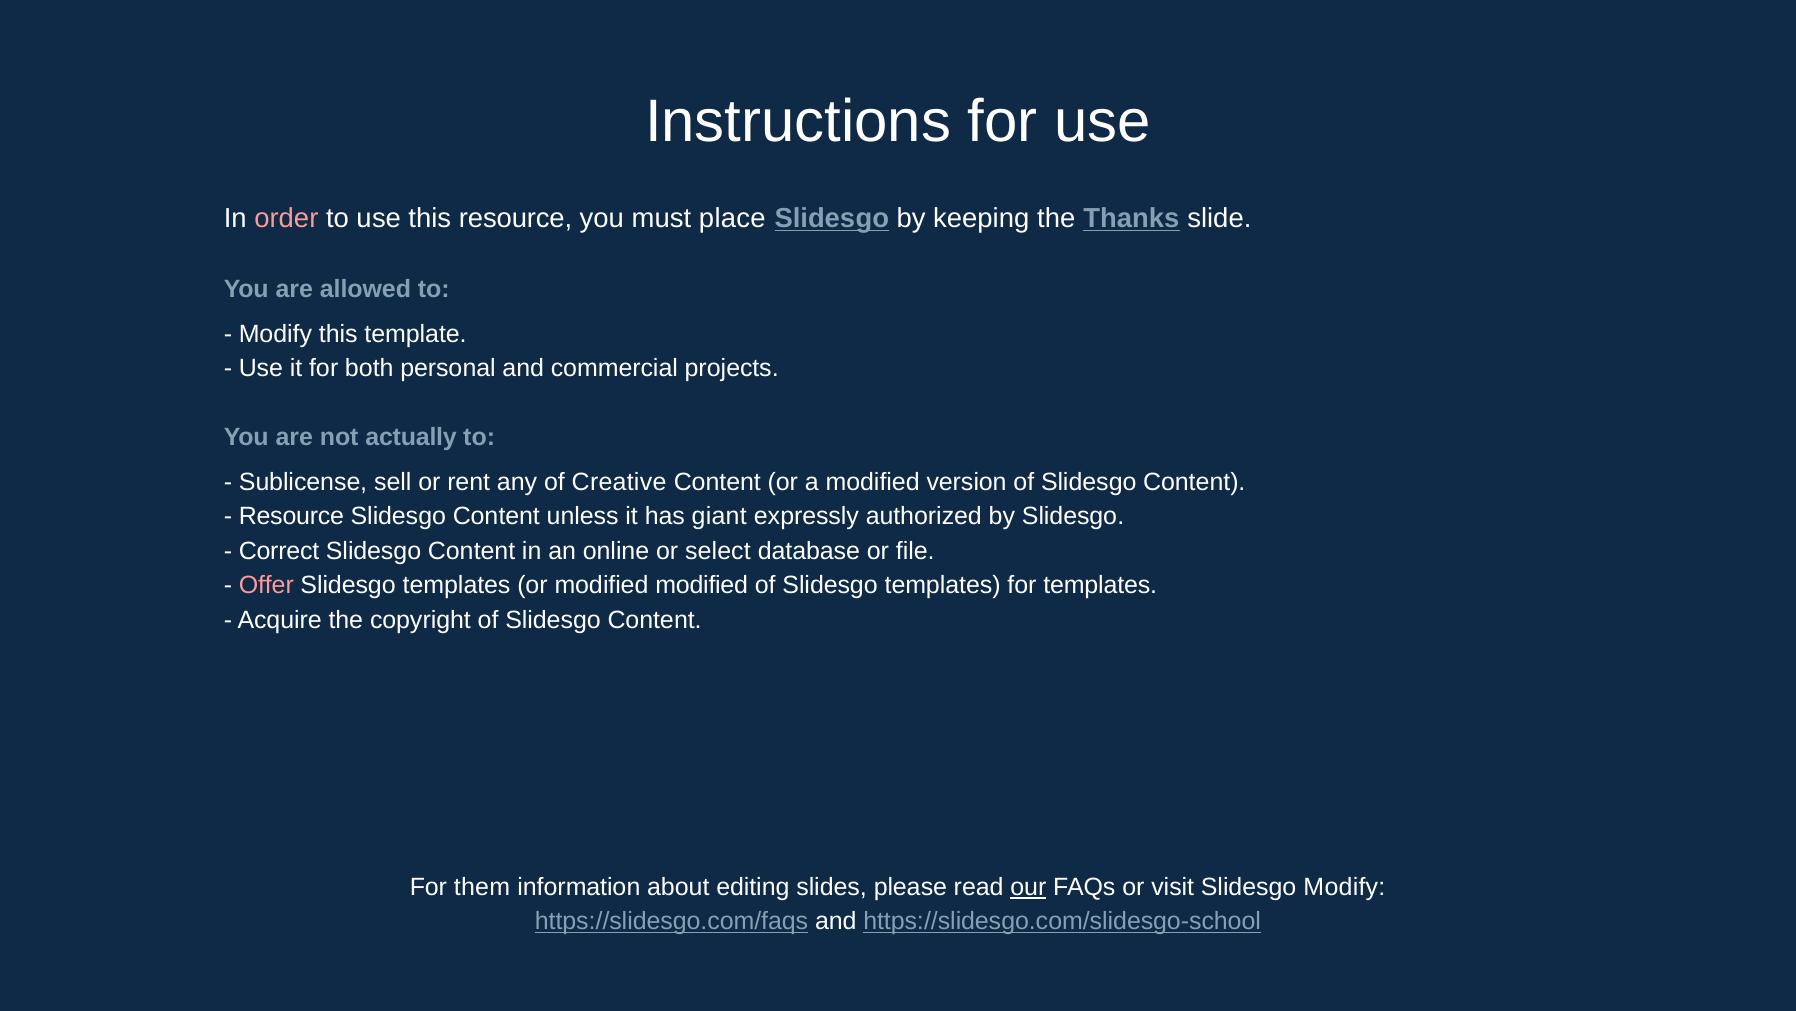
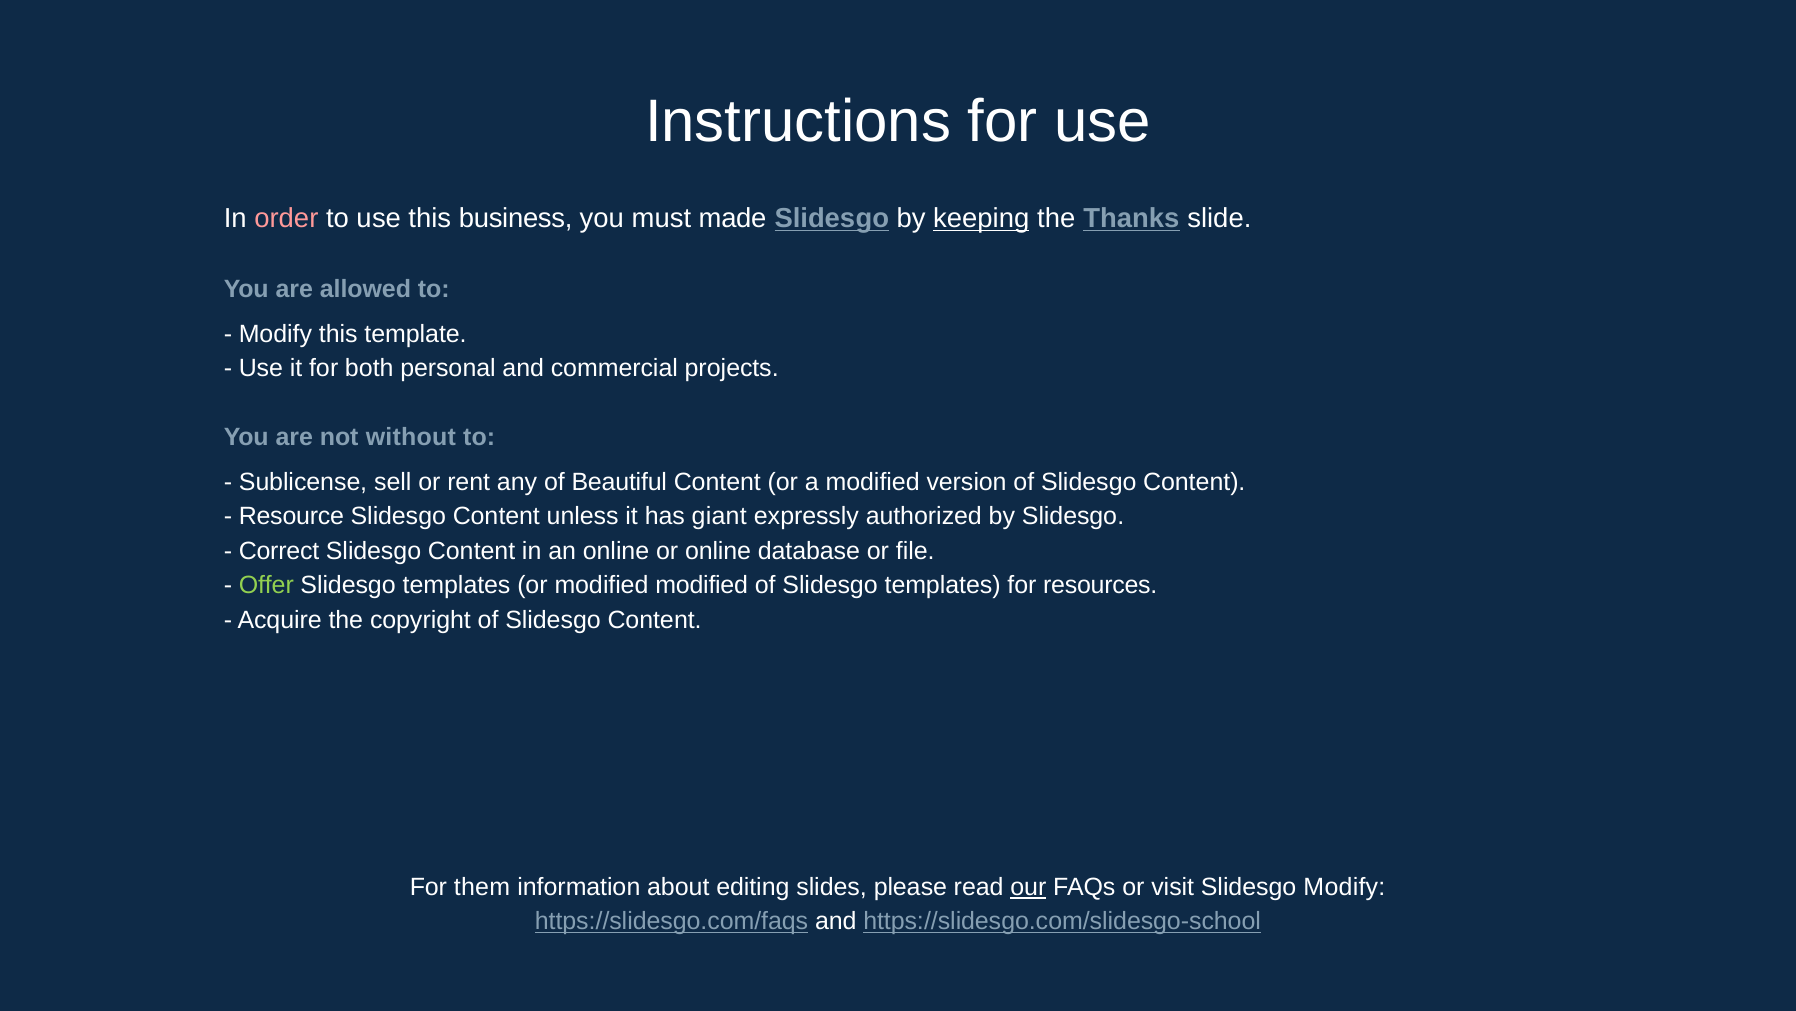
this resource: resource -> business (516, 219)
place: place -> made (733, 219)
keeping underline: none -> present (981, 219)
actually: actually -> without (411, 437)
Creative: Creative -> Beautiful (619, 482)
or select: select -> online (718, 551)
Offer colour: pink -> light green (266, 585)
for templates: templates -> resources (1100, 585)
